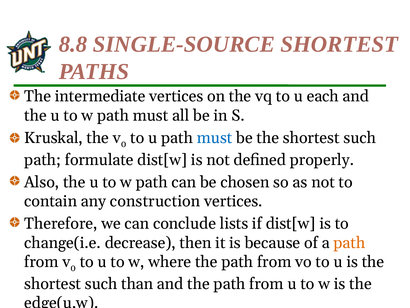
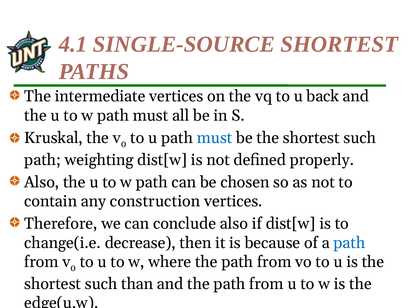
8.8: 8.8 -> 4.1 (73, 44)
each: each -> back (323, 96)
formulate: formulate -> weighting (99, 159)
conclude lists: lists -> also (234, 223)
path colour: orange -> blue (349, 242)
